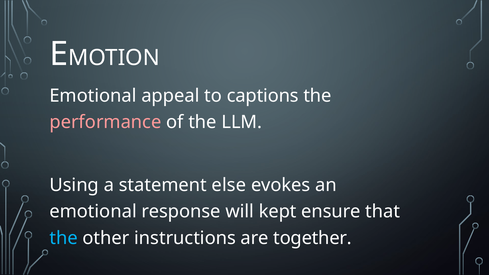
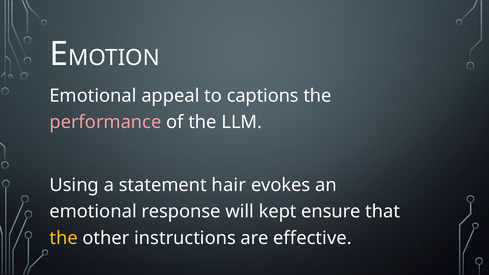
else: else -> hair (229, 185)
the colour: light blue -> yellow (64, 238)
together: together -> effective (312, 238)
